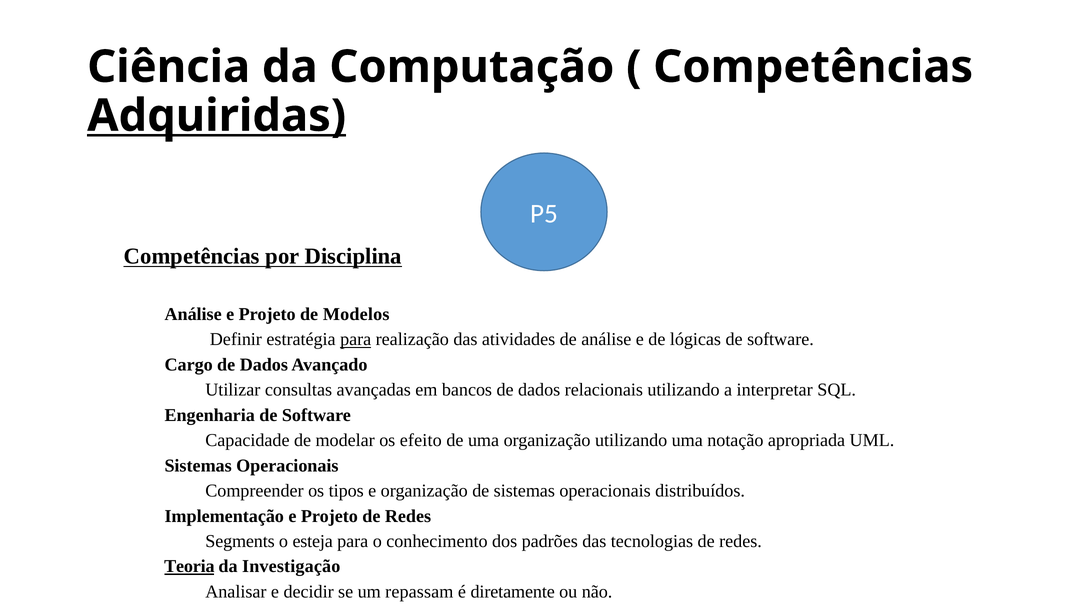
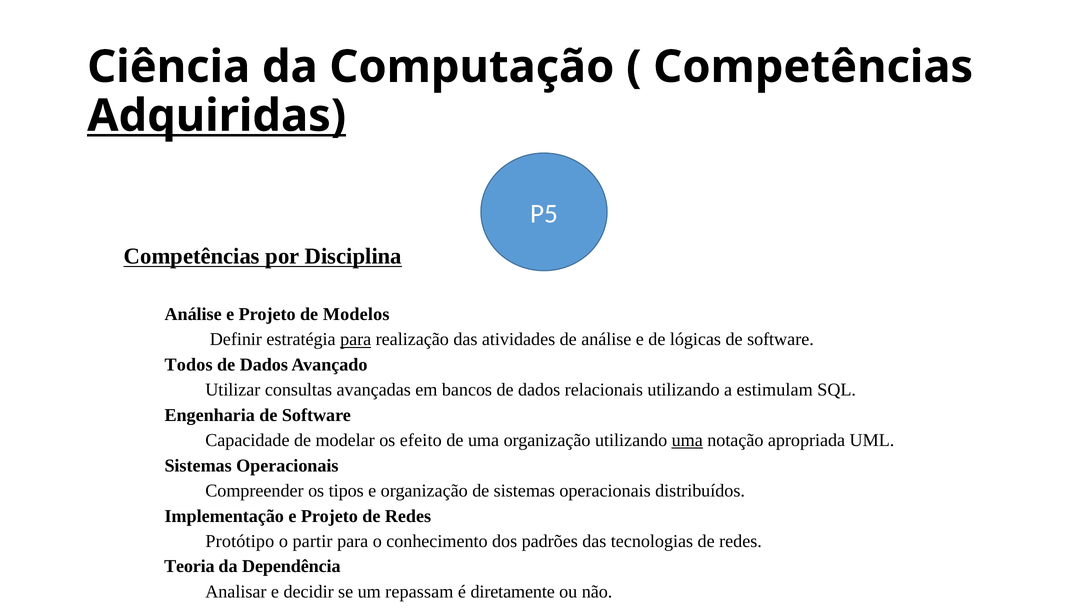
Cargo: Cargo -> Todos (189, 365)
interpretar: interpretar -> estimulam (775, 390)
uma underline: none -> present (687, 440)
Segments: Segments -> Protótipo (240, 541)
esteja: esteja -> partir (313, 541)
Teoria underline: present -> none (189, 566)
Investigação: Investigação -> Dependência (291, 566)
